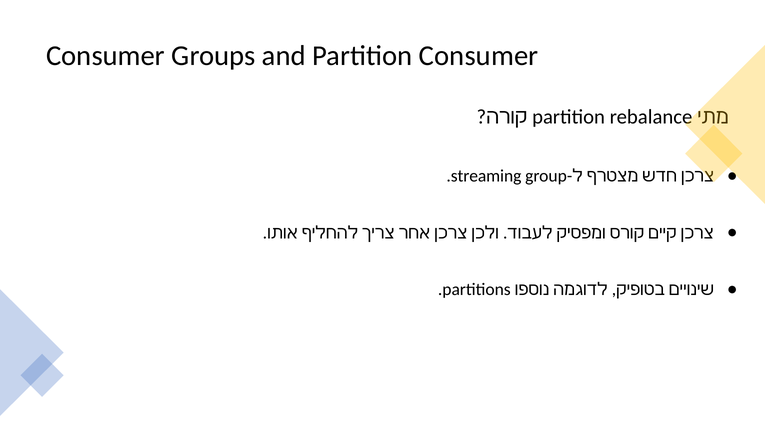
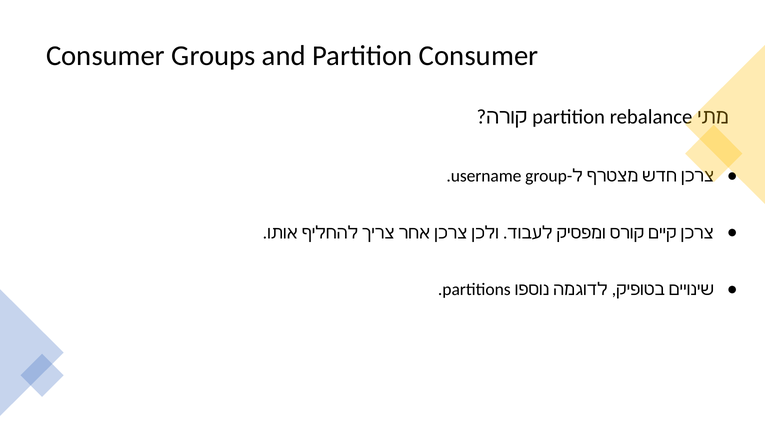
streaming: streaming -> username (486, 176)
